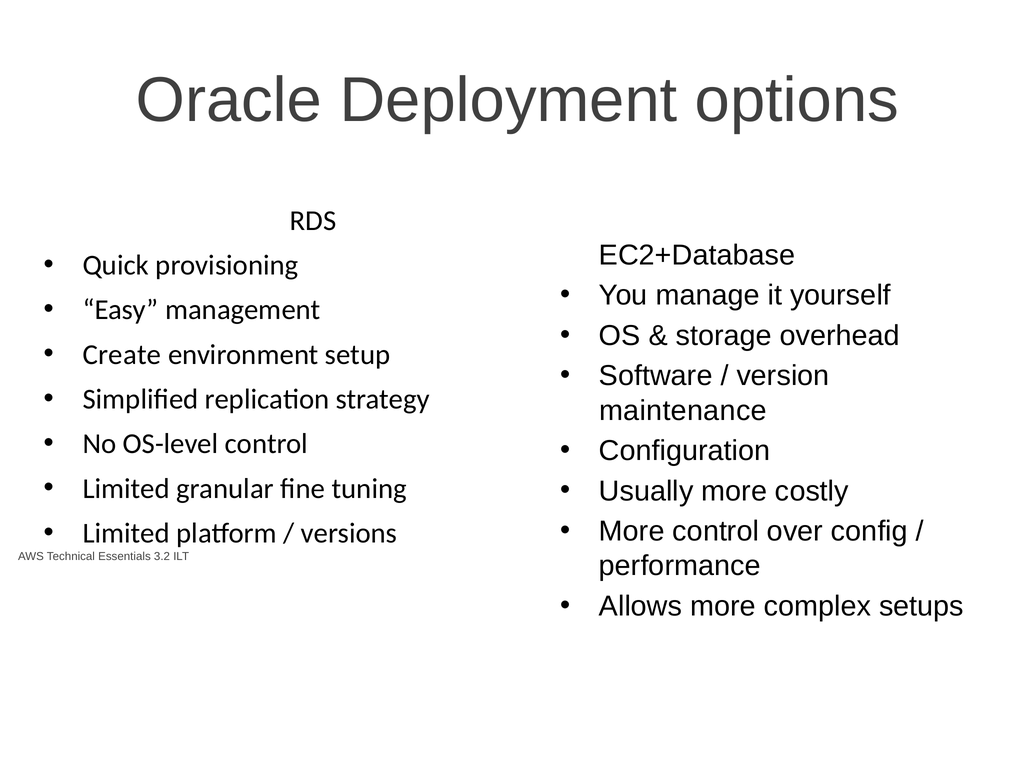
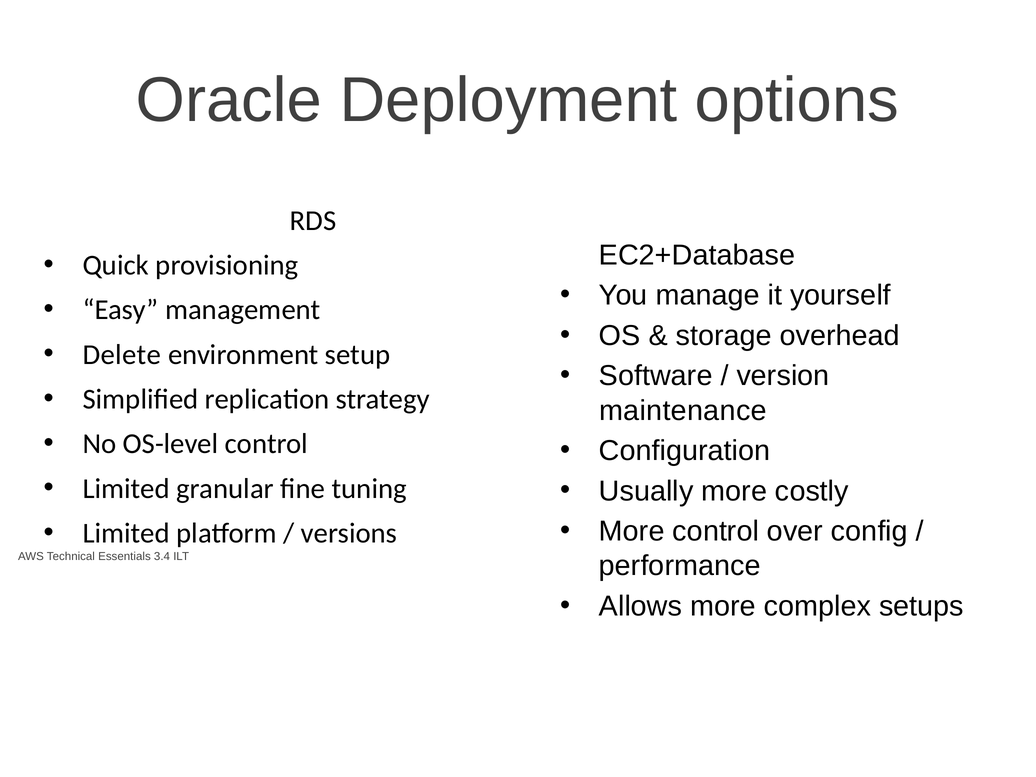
Create: Create -> Delete (122, 355)
3.2: 3.2 -> 3.4 (162, 556)
